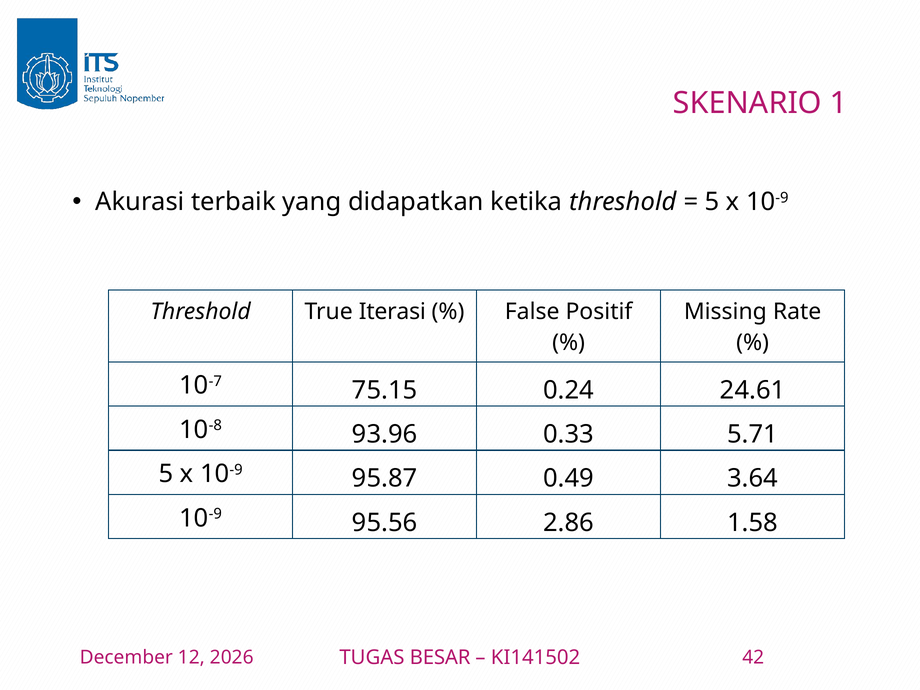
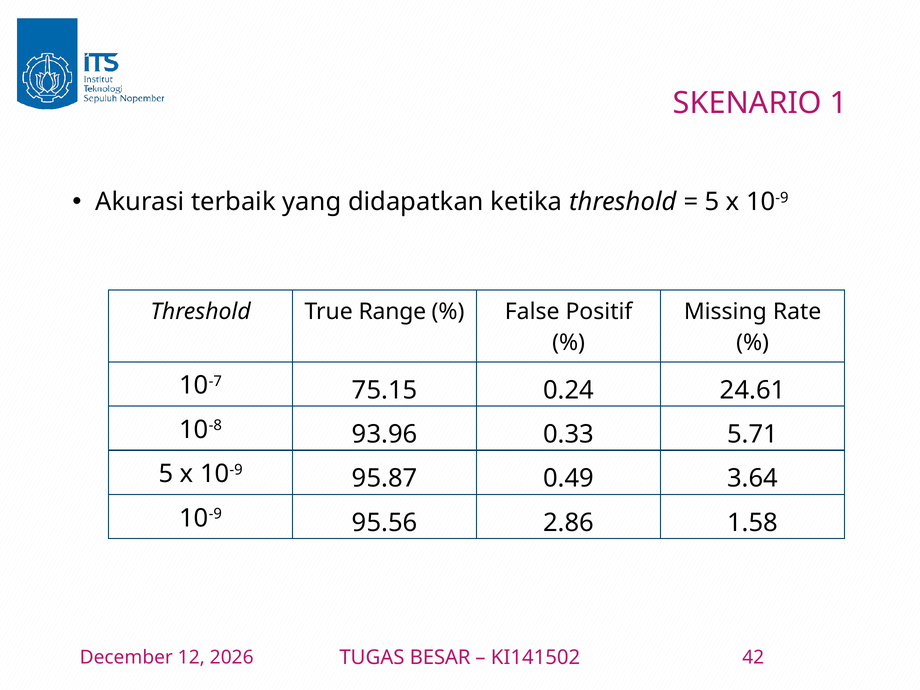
Iterasi: Iterasi -> Range (392, 312)
